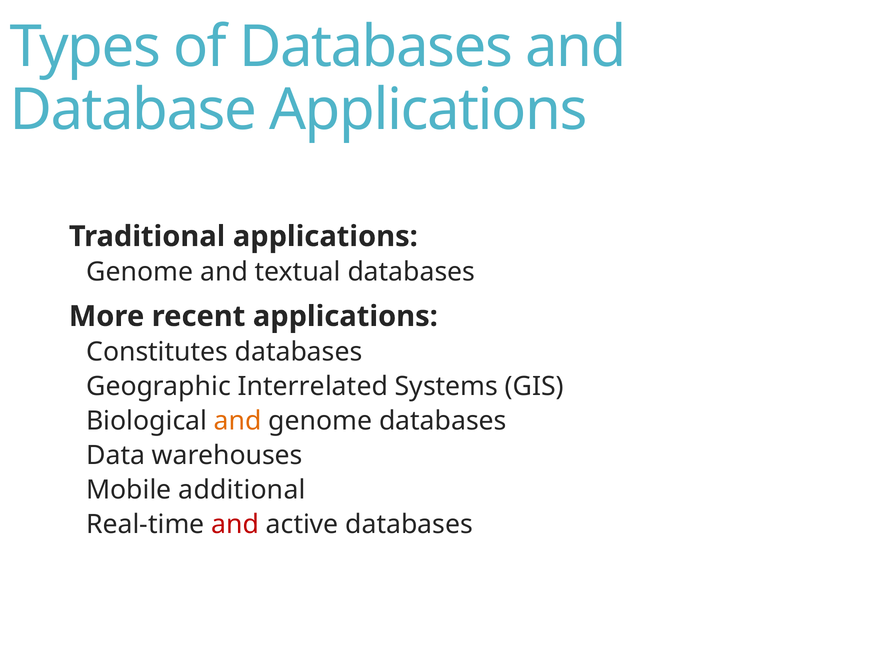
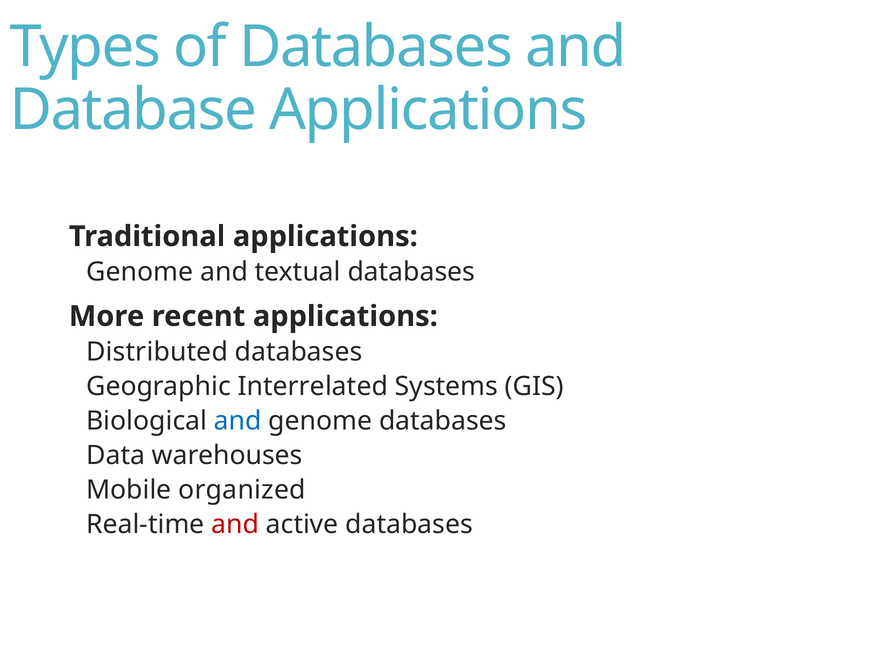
Constitutes: Constitutes -> Distributed (157, 352)
and colour: orange -> blue (238, 421)
additional: additional -> organized (242, 490)
